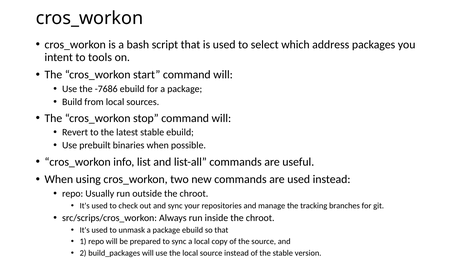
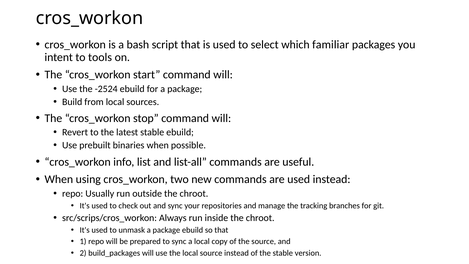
address: address -> familiar (331, 44)
-7686: -7686 -> -2524 (106, 89)
